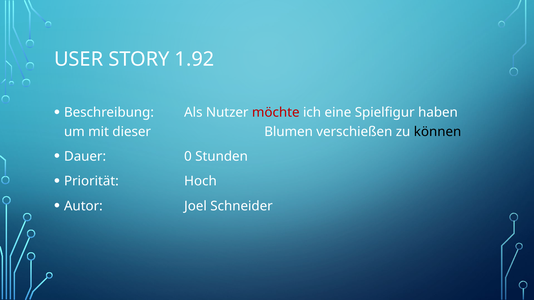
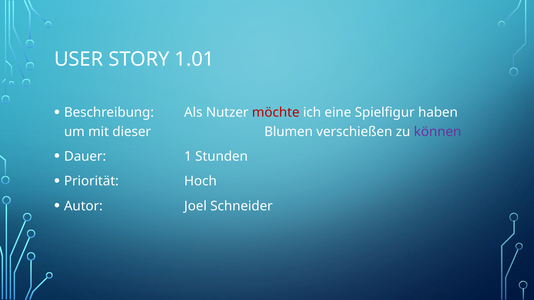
1.92: 1.92 -> 1.01 (195, 59)
können colour: black -> purple (438, 132)
0: 0 -> 1 (188, 157)
